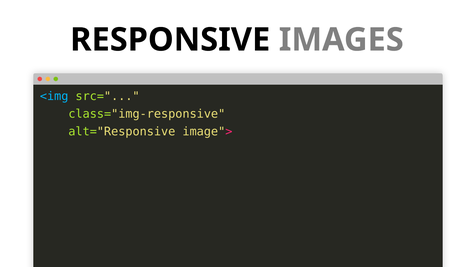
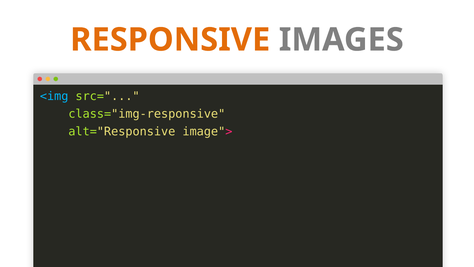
RESPONSIVE colour: black -> orange (170, 40)
